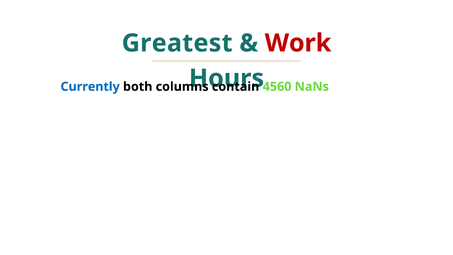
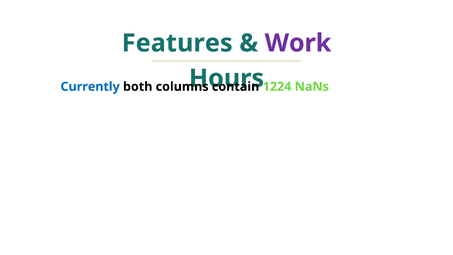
Greatest: Greatest -> Features (177, 43)
Work colour: red -> purple (298, 43)
4560: 4560 -> 1224 (277, 87)
